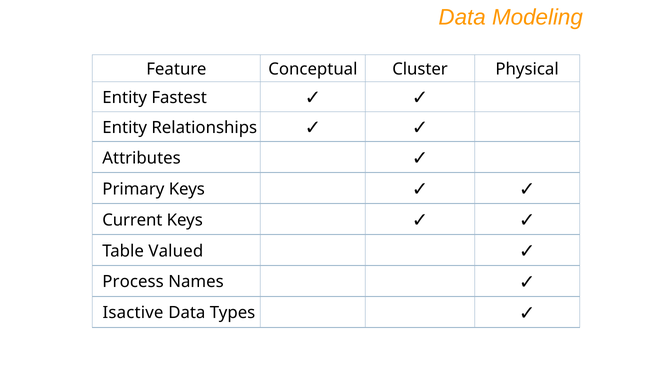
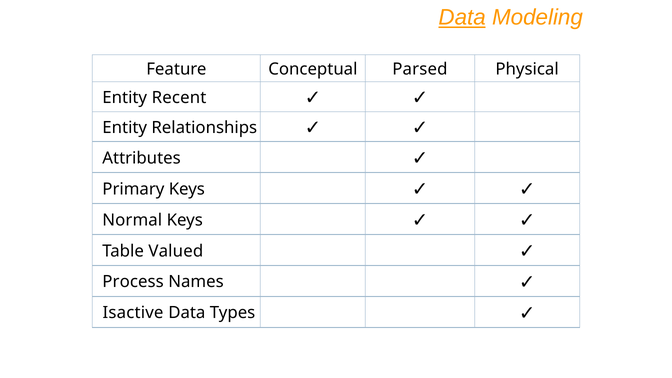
Data underline: none -> present (462, 17)
Cluster: Cluster -> Parsed (420, 69)
Fastest: Fastest -> Recent (179, 98)
Current: Current -> Normal (132, 220)
